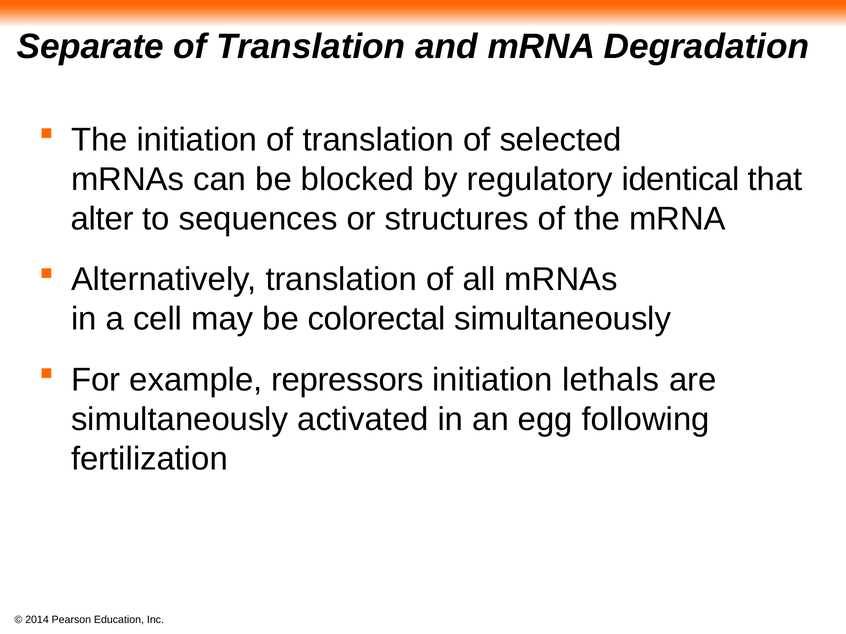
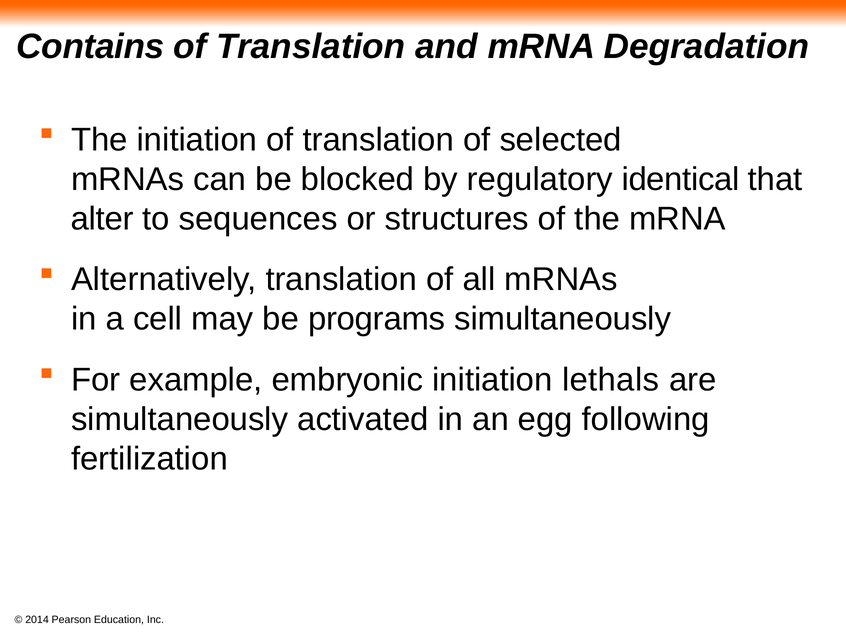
Separate: Separate -> Contains (90, 46)
colorectal: colorectal -> programs (377, 319)
repressors: repressors -> embryonic (347, 380)
